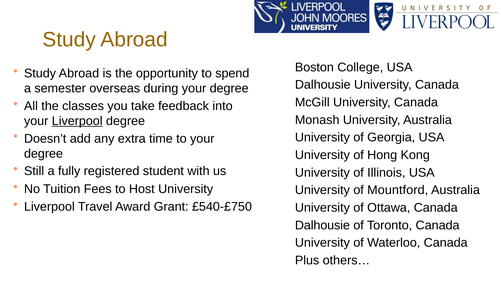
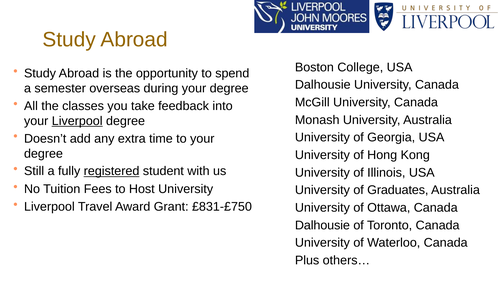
registered underline: none -> present (112, 171)
Mountford: Mountford -> Graduates (398, 190)
£540-£750: £540-£750 -> £831-£750 (222, 207)
